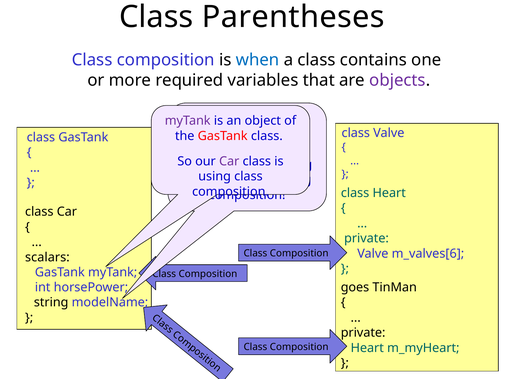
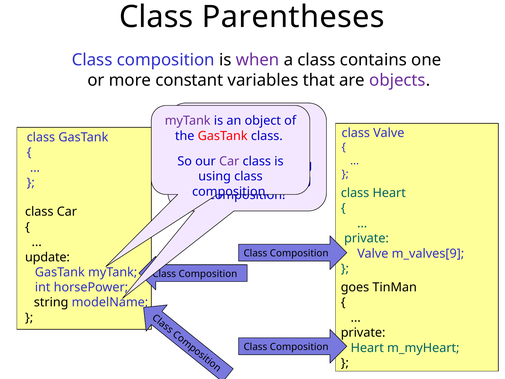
when colour: blue -> purple (258, 60)
required: required -> constant (189, 80)
m_valves[6: m_valves[6 -> m_valves[9 (428, 253)
scalars: scalars -> update (47, 257)
